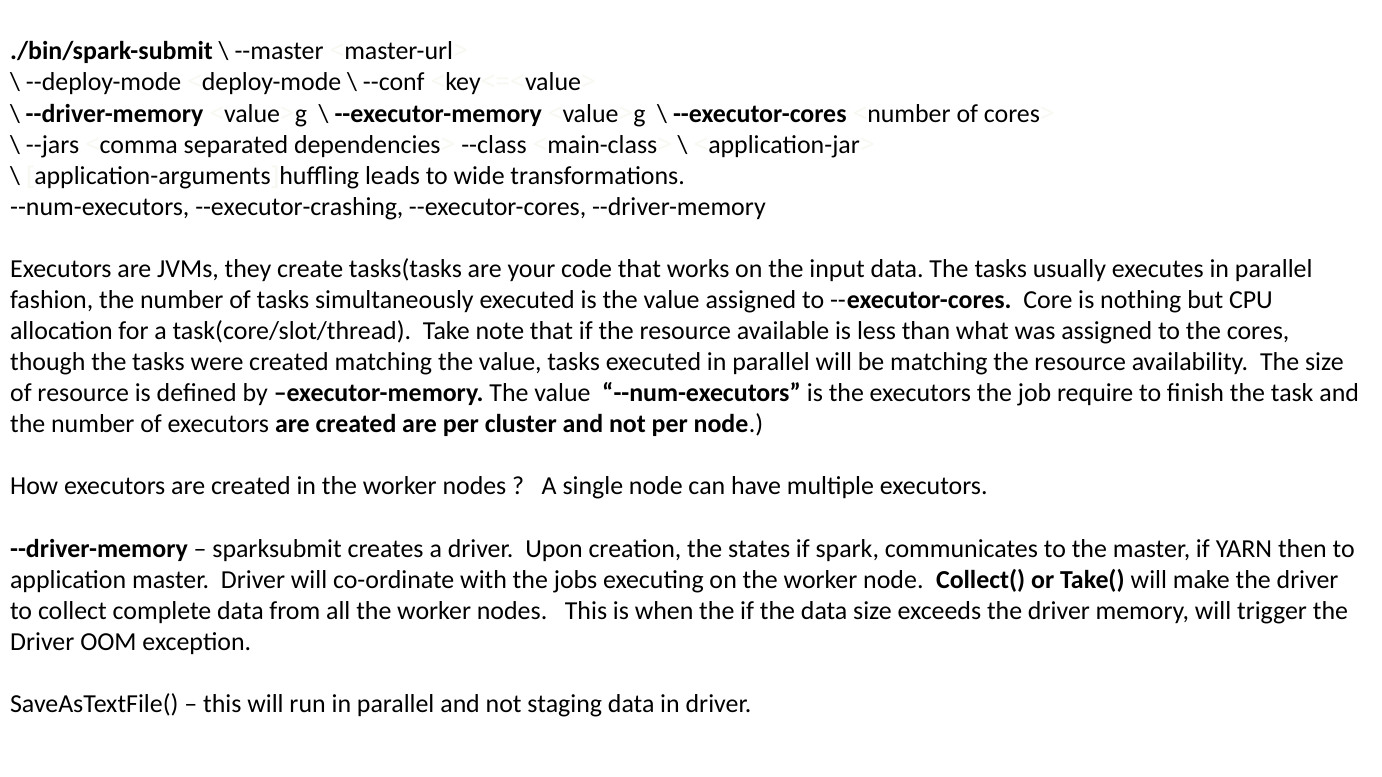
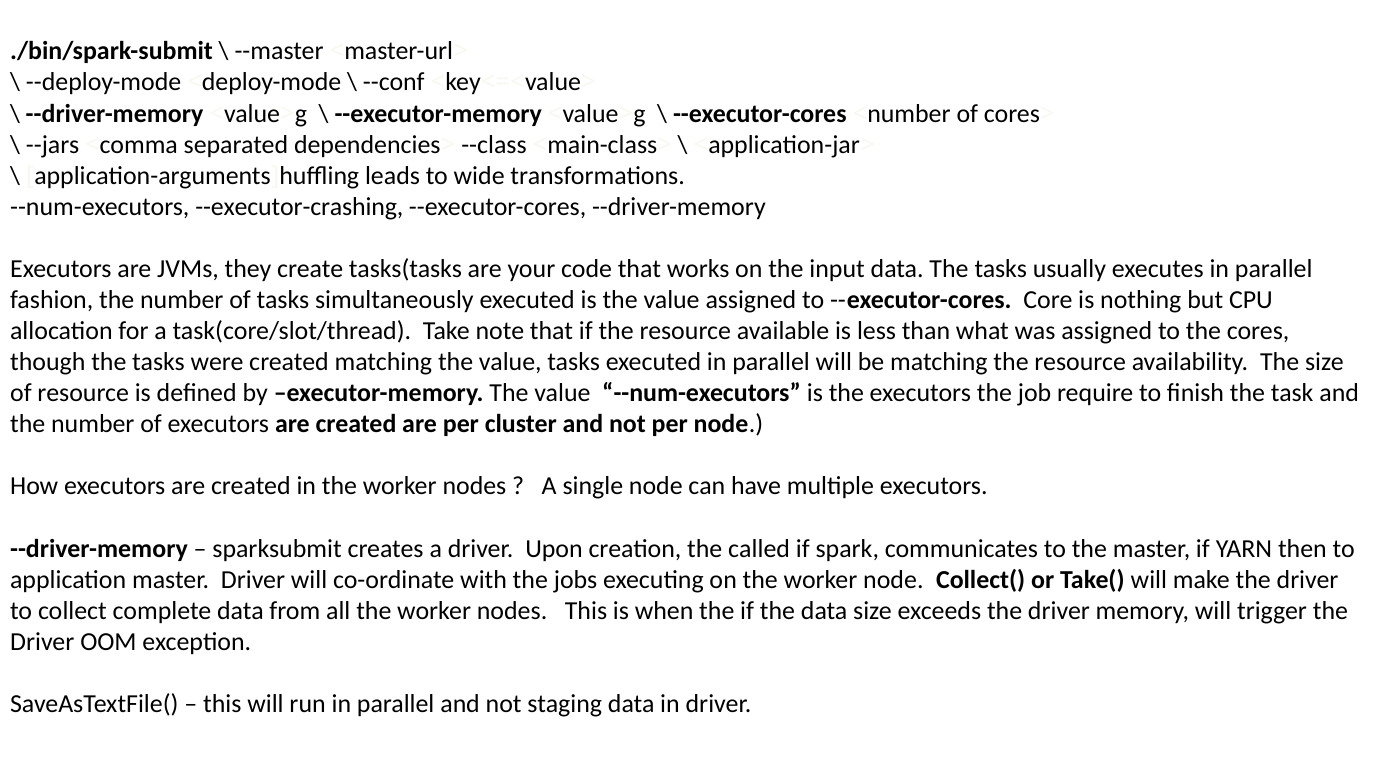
states: states -> called (759, 549)
